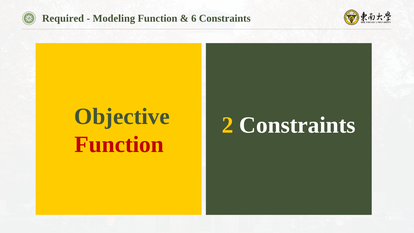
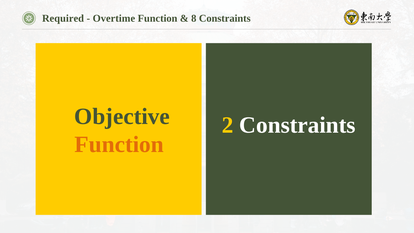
Modeling: Modeling -> Overtime (114, 18)
6: 6 -> 8 (194, 18)
Function colour: red -> orange (119, 144)
